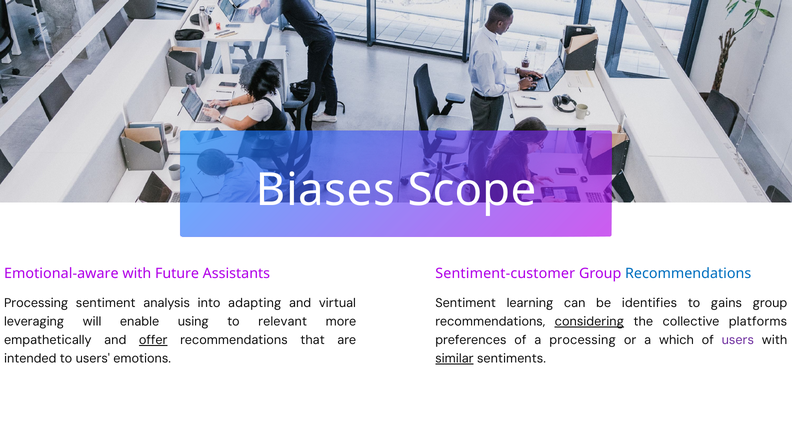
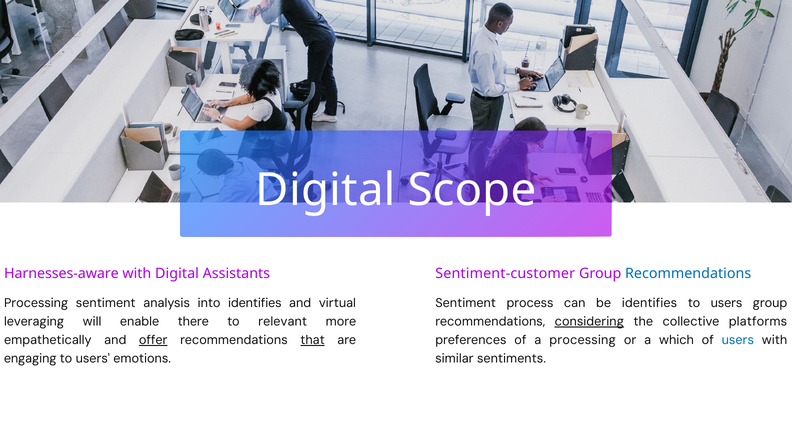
Biases: Biases -> Digital (326, 190)
Emotional-aware: Emotional-aware -> Harnesses-aware (61, 274)
with Future: Future -> Digital (177, 274)
into adapting: adapting -> identifies (255, 304)
learning: learning -> process (530, 304)
gains: gains -> users (727, 304)
using: using -> there (193, 322)
that underline: none -> present (313, 341)
users colour: purple -> blue (738, 341)
intended: intended -> engaging (30, 359)
similar underline: present -> none (454, 359)
